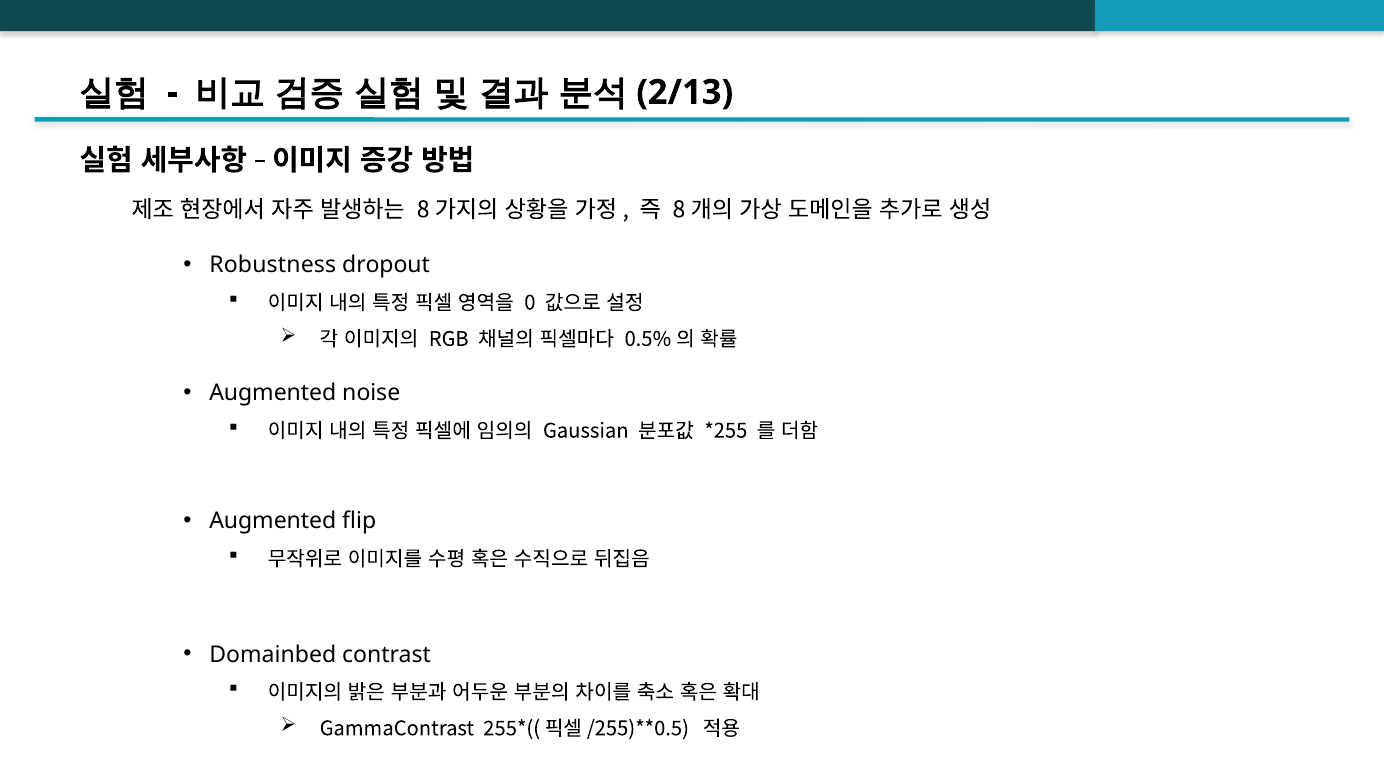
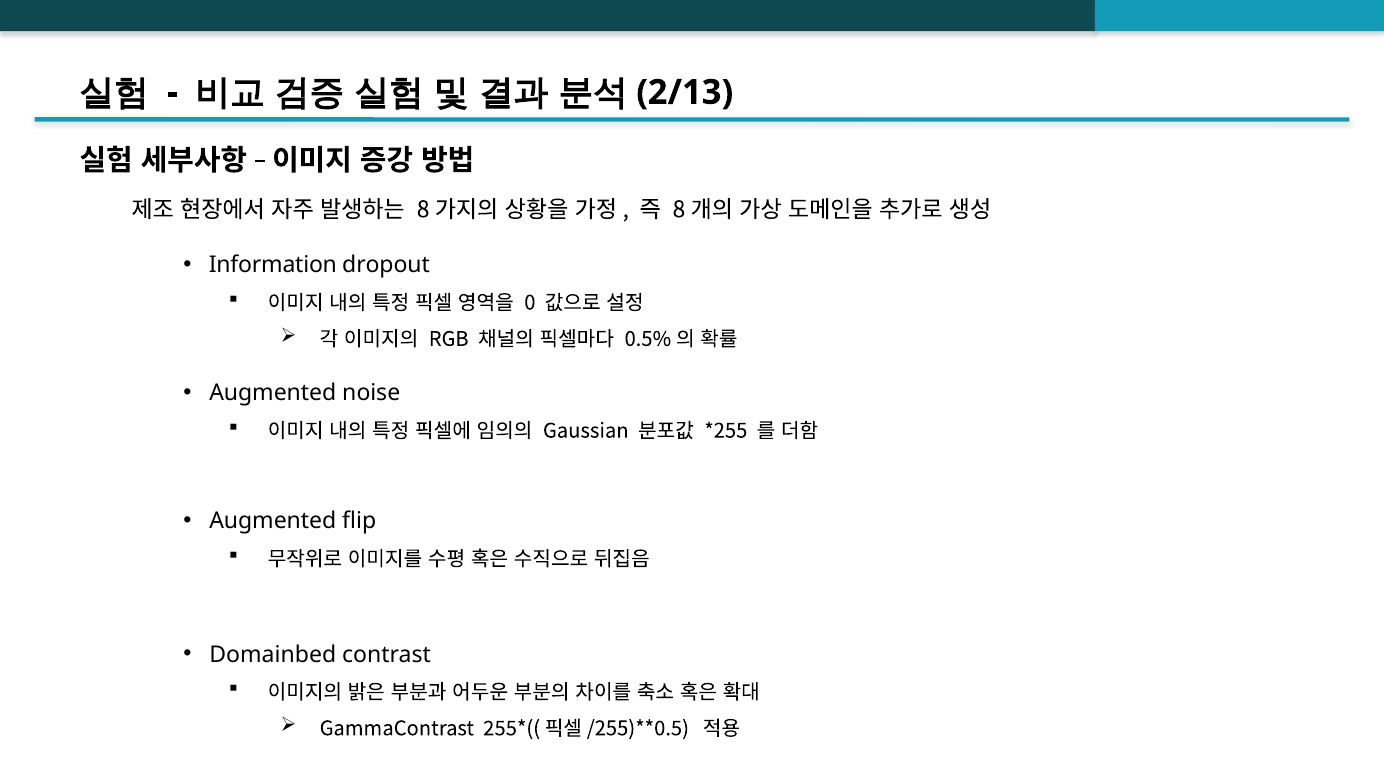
Robustness: Robustness -> Information (273, 265)
